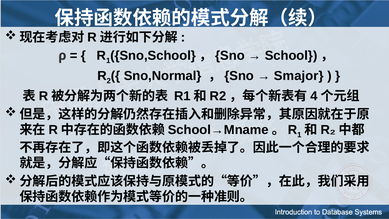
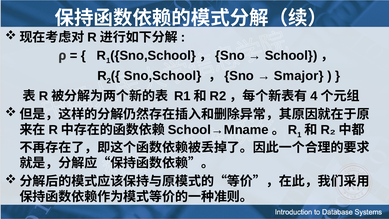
Sno,Normal: Sno,Normal -> Sno,School (163, 76)
